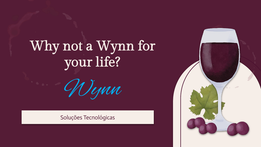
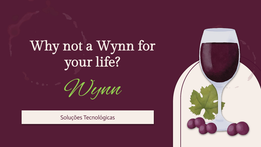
Wynn colour: light blue -> light green (92, 86)
